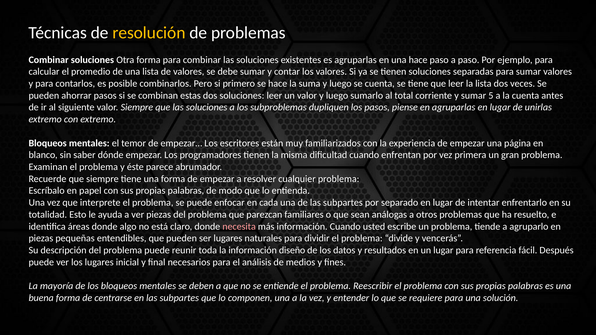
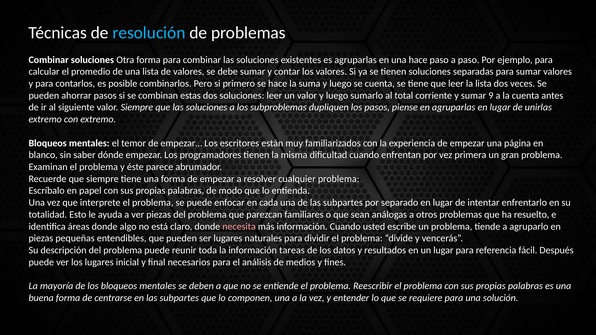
resolución colour: yellow -> light blue (149, 33)
5: 5 -> 9 (491, 96)
diseño: diseño -> tareas (292, 250)
